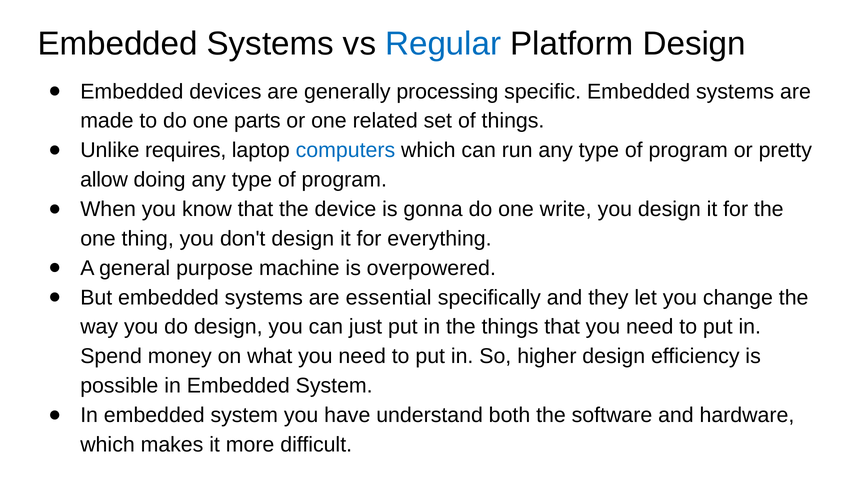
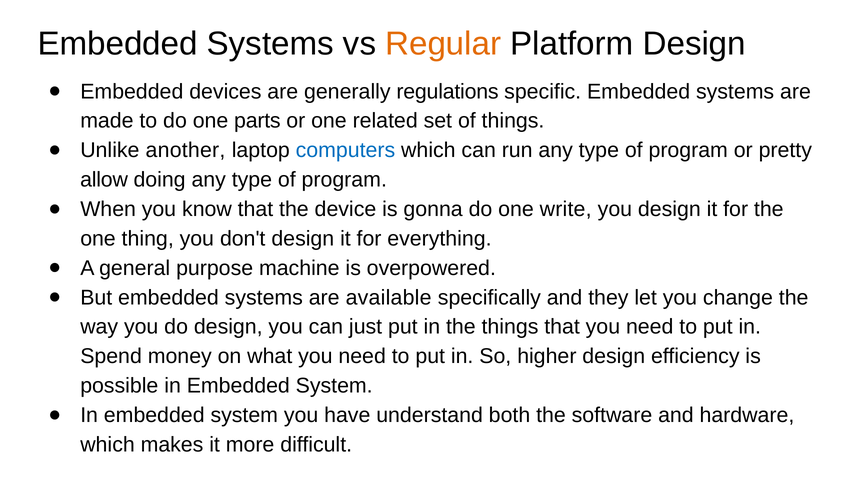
Regular colour: blue -> orange (443, 44)
processing: processing -> regulations (448, 91)
requires: requires -> another (185, 150)
essential: essential -> available (389, 297)
